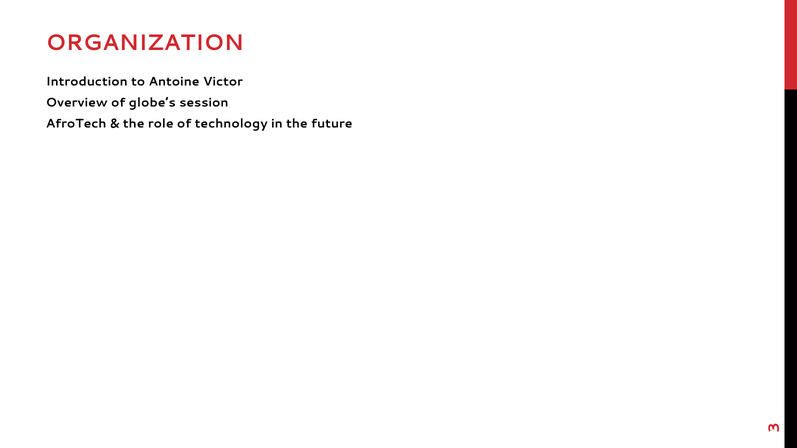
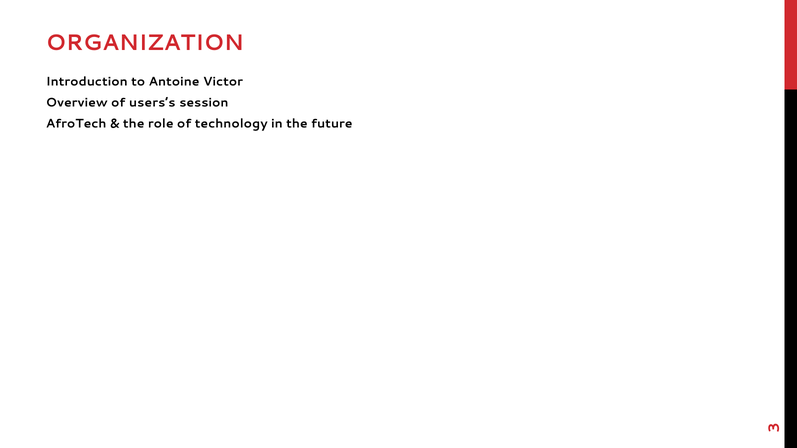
globe’s: globe’s -> users’s (152, 103)
